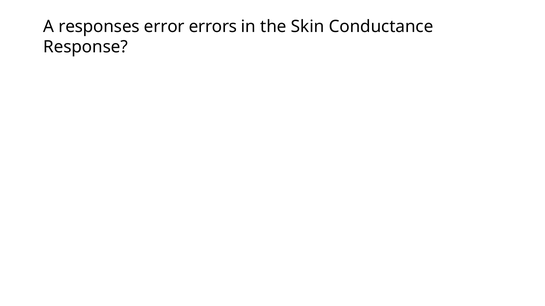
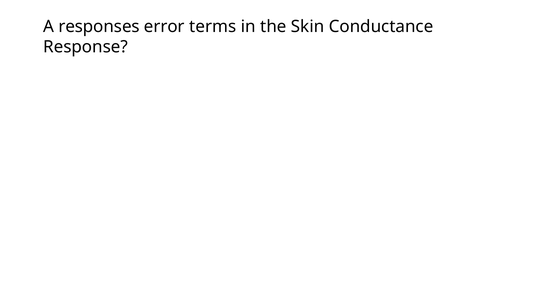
errors: errors -> terms (213, 26)
